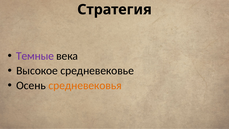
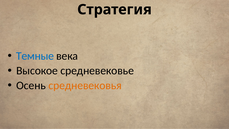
Темные colour: purple -> blue (35, 56)
